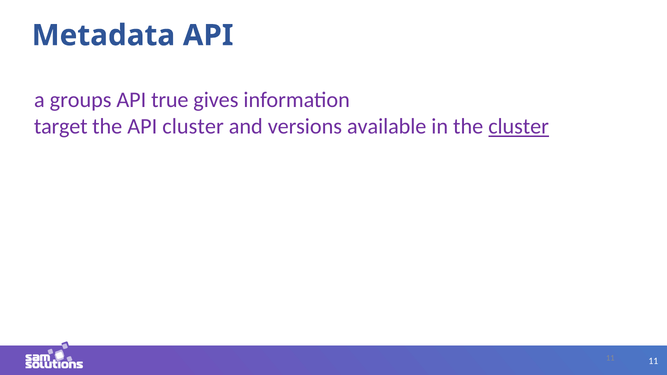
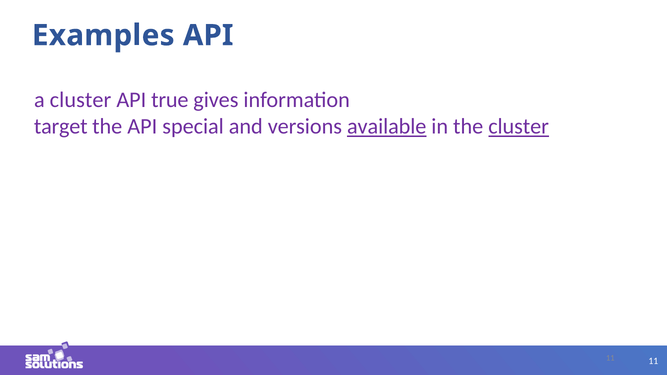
Metadata: Metadata -> Examples (103, 35)
a groups: groups -> cluster (81, 100)
API cluster: cluster -> special (193, 127)
available underline: none -> present (387, 127)
